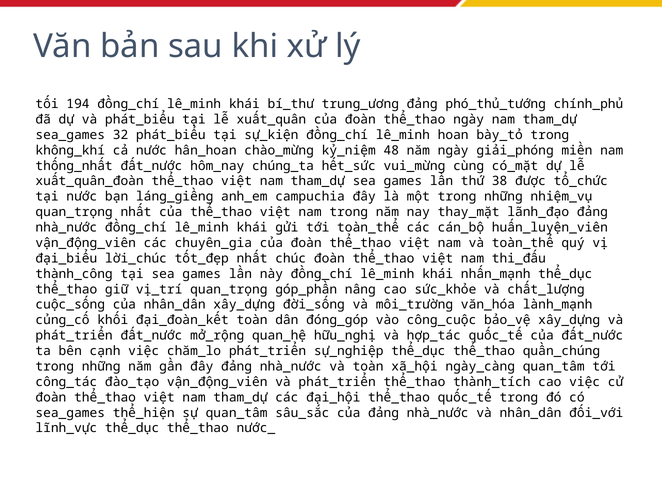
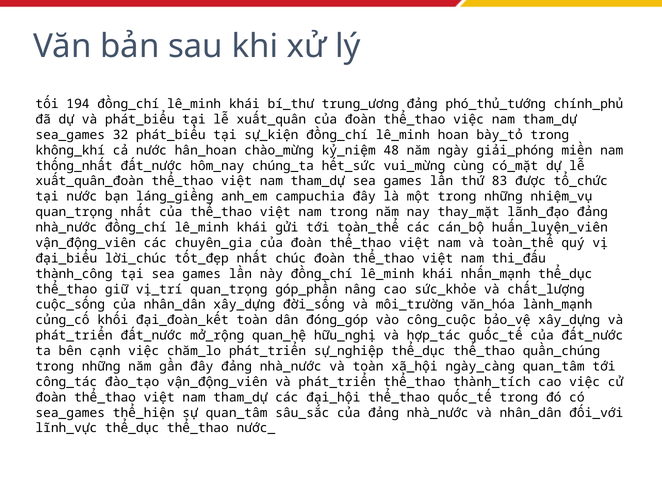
thể_thao ngày: ngày -> việc (469, 120)
38: 38 -> 83 (500, 181)
